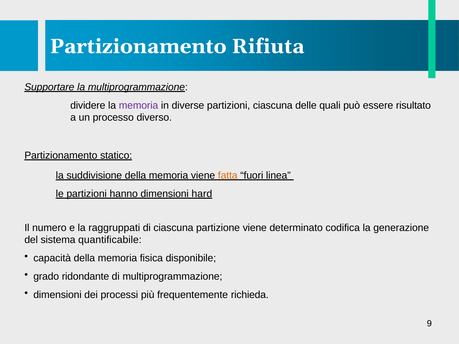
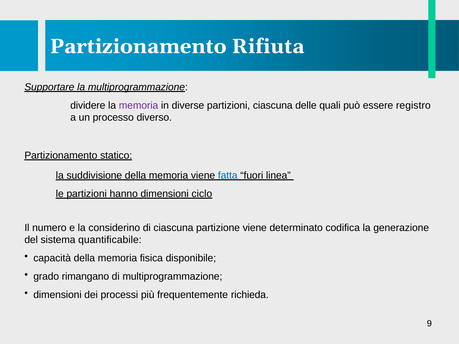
risultato: risultato -> registro (413, 105)
fatta colour: orange -> blue (228, 175)
hard: hard -> ciclo (202, 194)
raggruppati: raggruppati -> considerino (114, 228)
ridondante: ridondante -> rimangano (85, 277)
